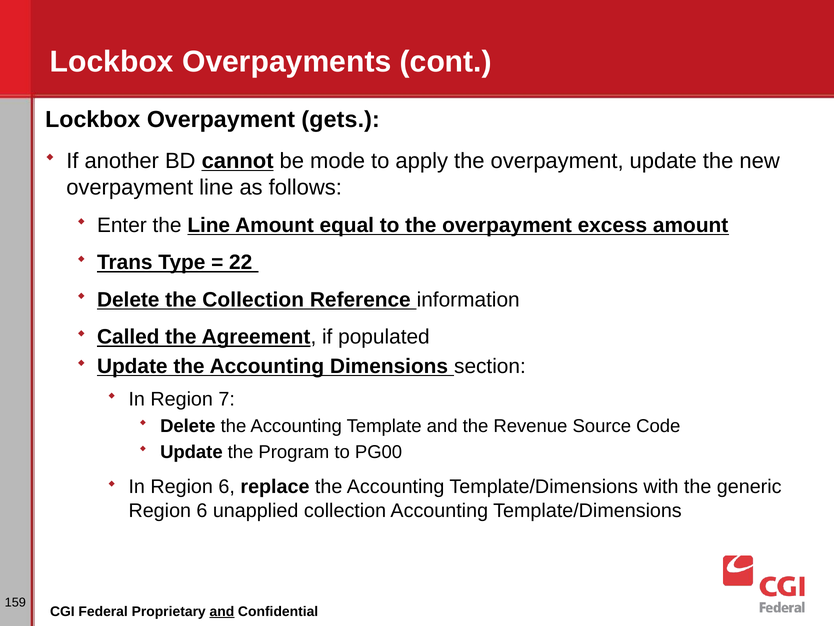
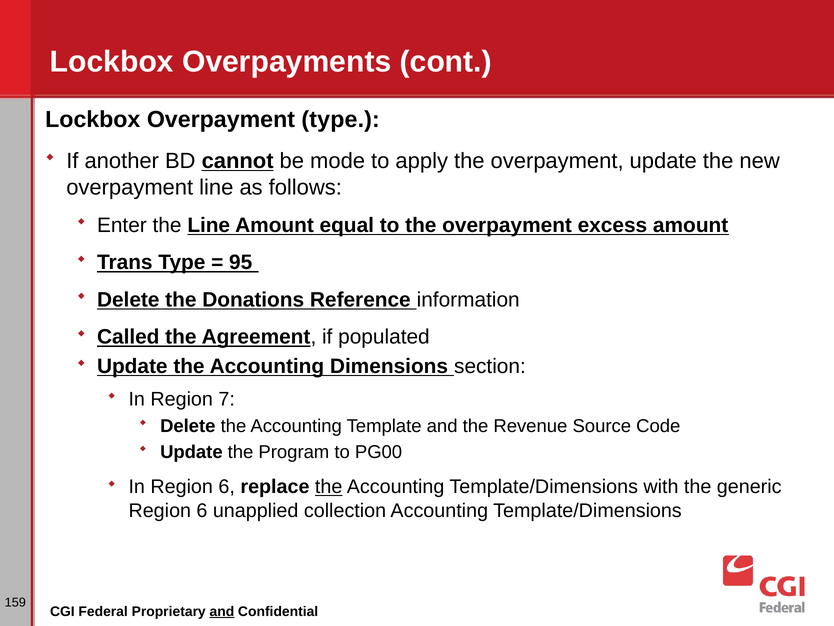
Overpayment gets: gets -> type (341, 120)
22: 22 -> 95 (241, 262)
the Collection: Collection -> Donations (253, 300)
the underline: none -> present (329, 487)
